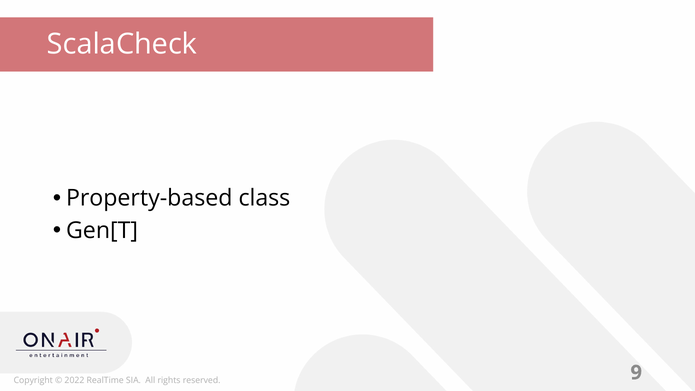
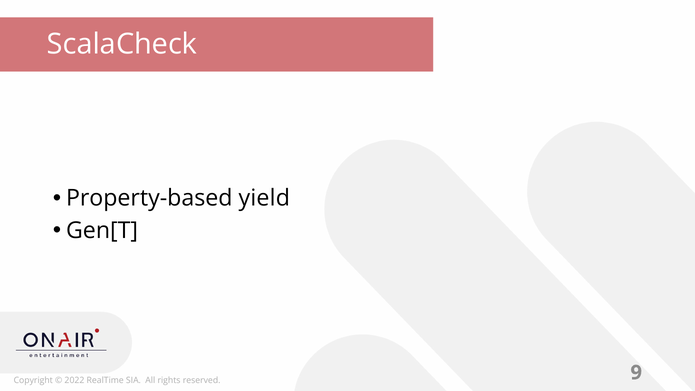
class: class -> yield (264, 198)
